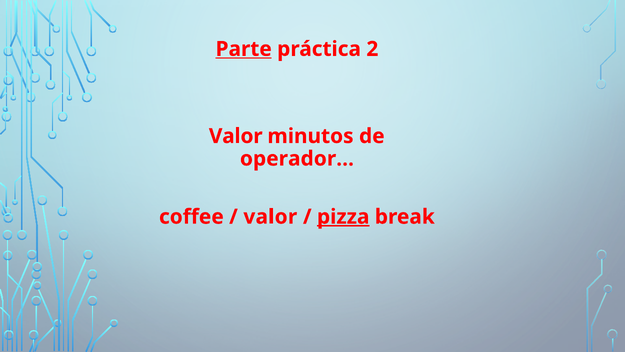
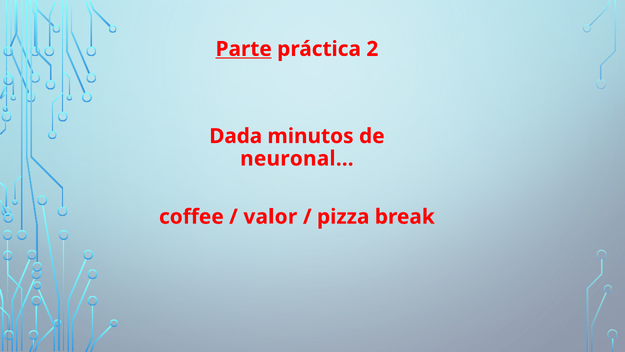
Valor: Valor -> Dada (236, 136)
operador…: operador… -> neuronal… (297, 159)
pizza underline: present -> none (343, 217)
